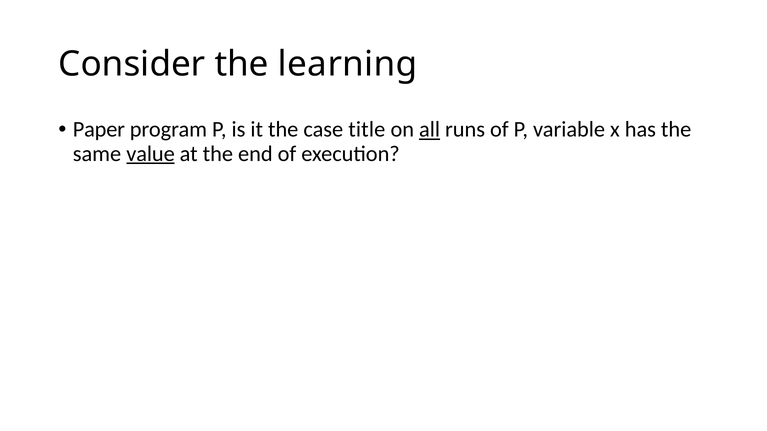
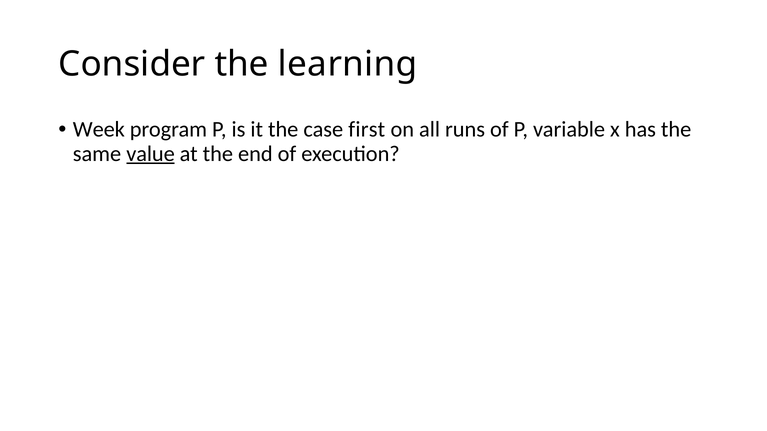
Paper: Paper -> Week (99, 130)
title: title -> first (367, 130)
all underline: present -> none (430, 130)
